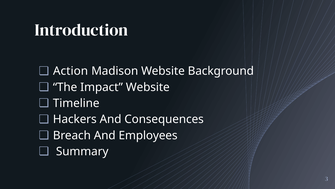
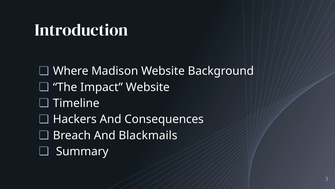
Action: Action -> Where (71, 71)
Employees: Employees -> Blackmails (148, 135)
